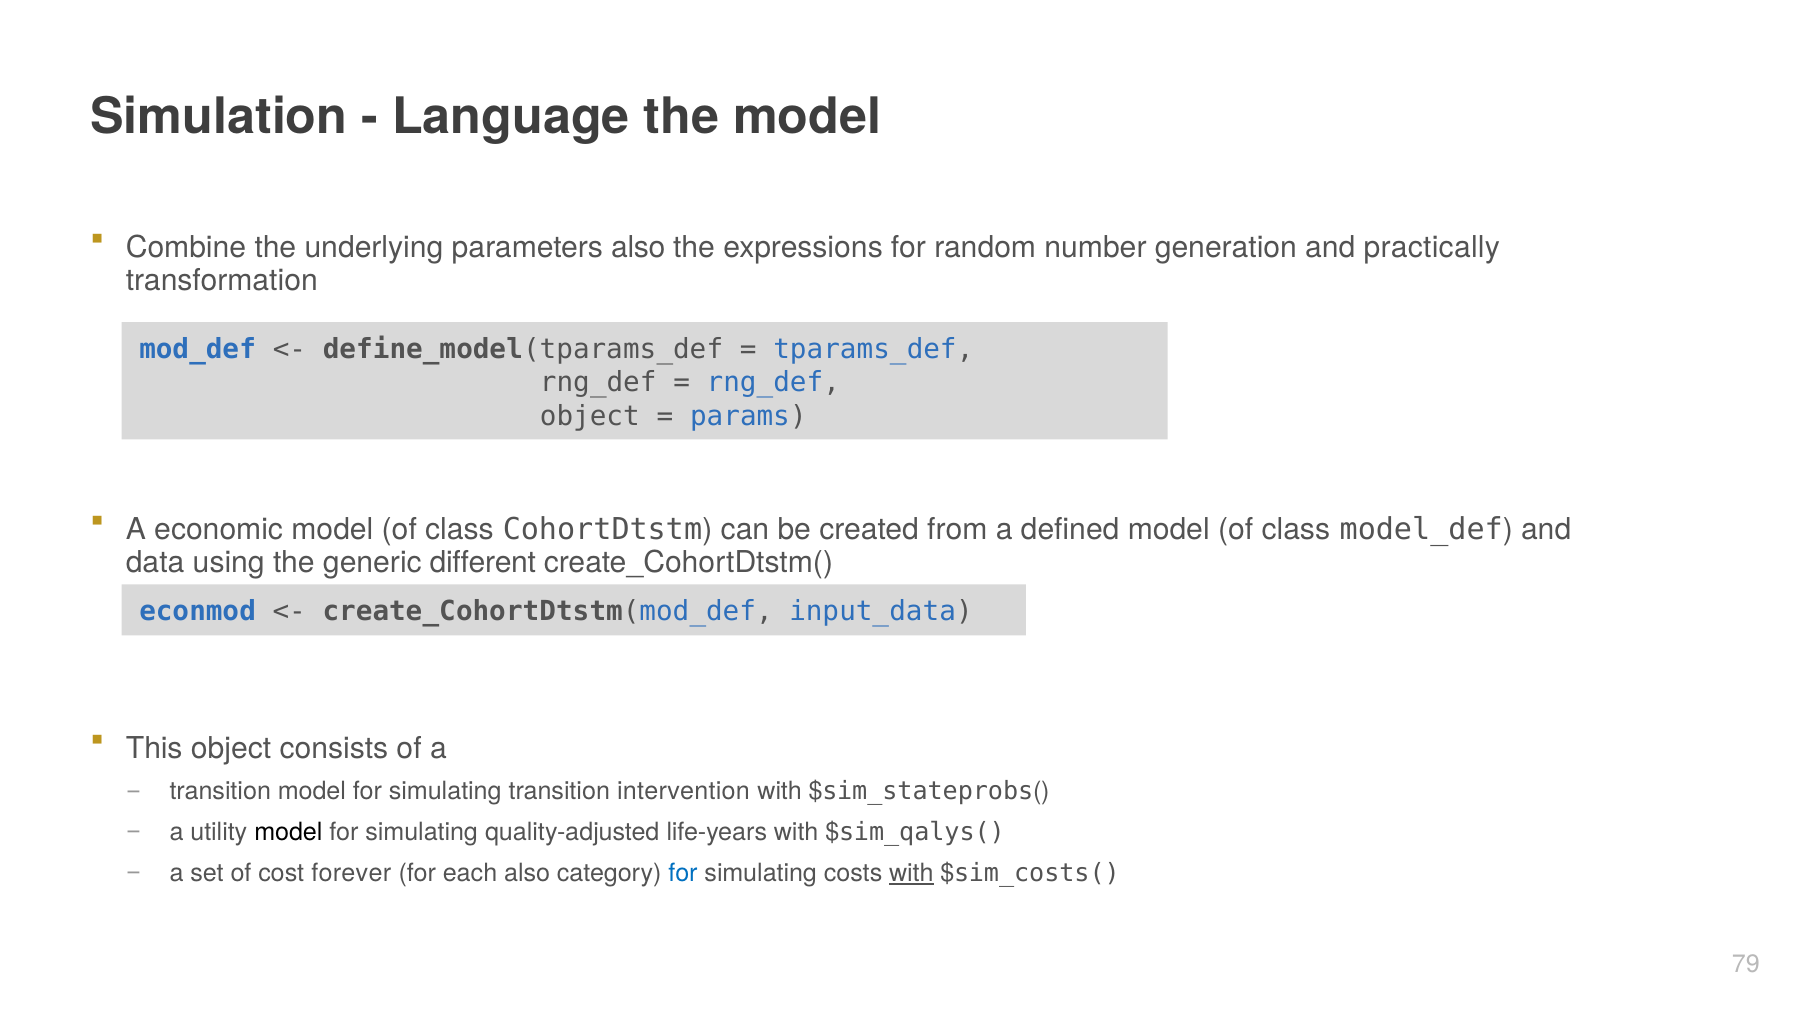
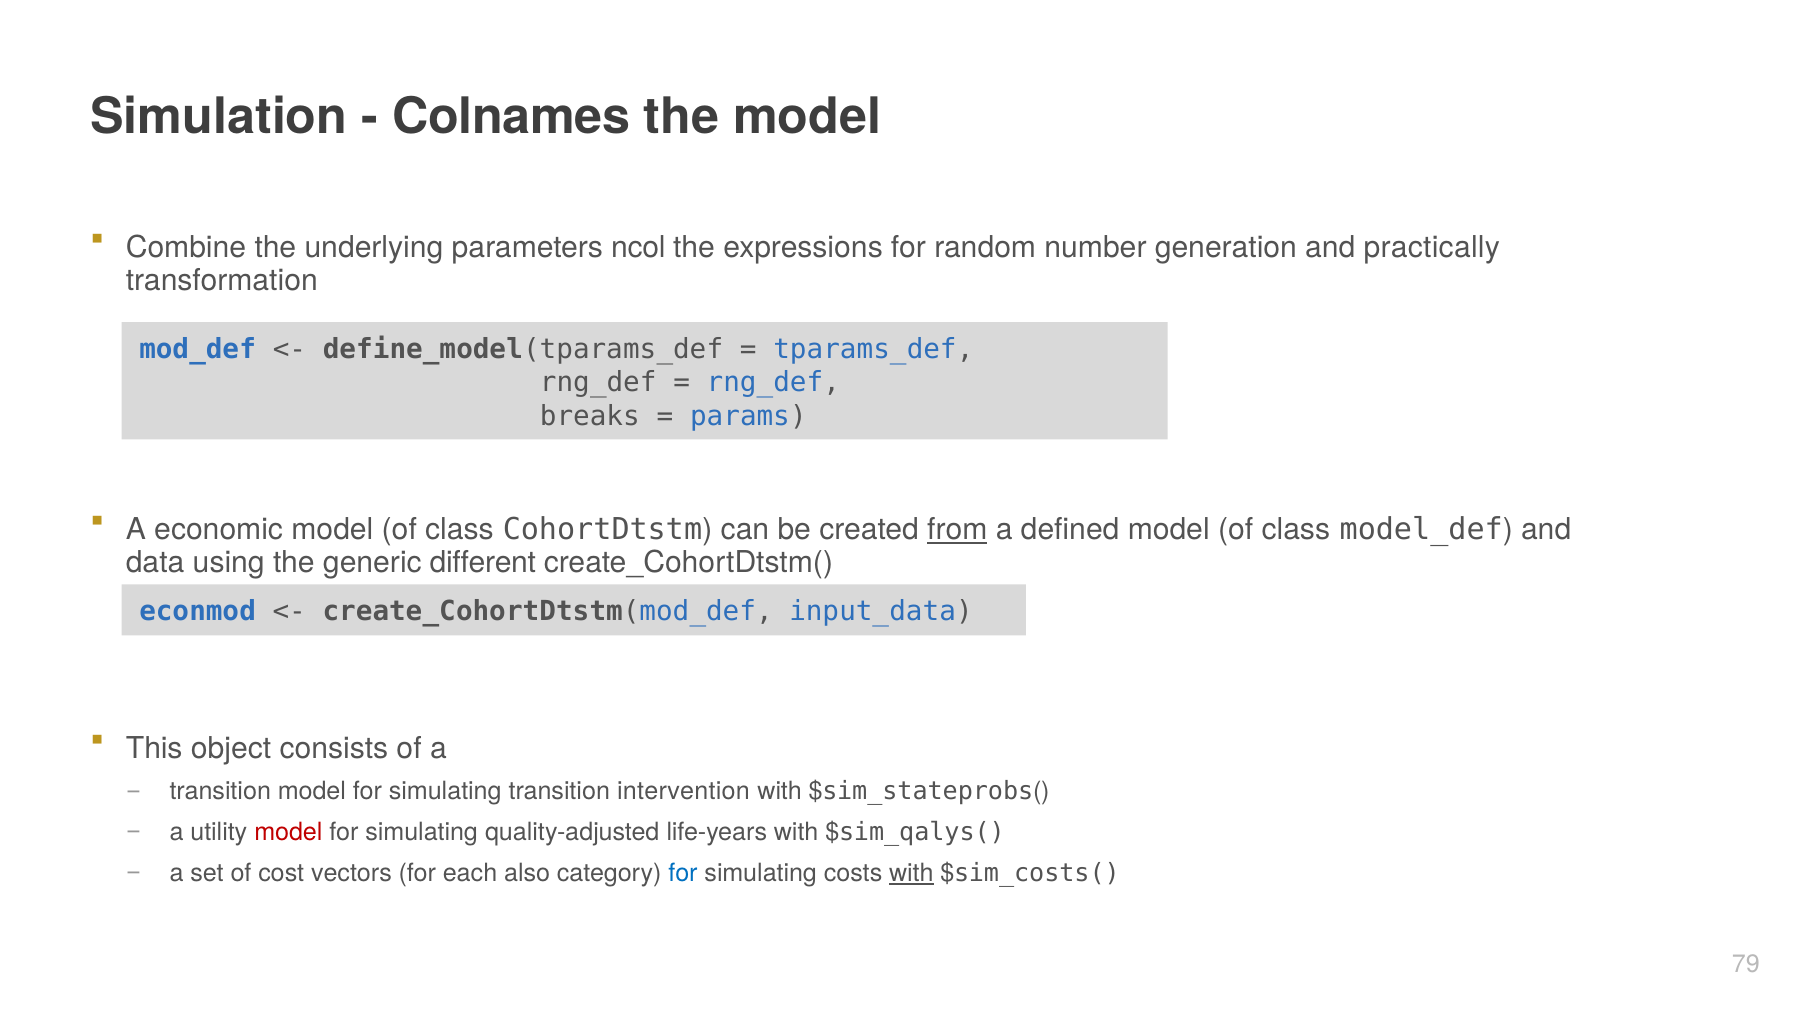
Language: Language -> Colnames (511, 117)
parameters also: also -> ncol (638, 248)
object: object -> breaks (590, 416)
from underline: none -> present (957, 530)
model colour: black -> red (288, 832)
forever: forever -> vectors (351, 873)
